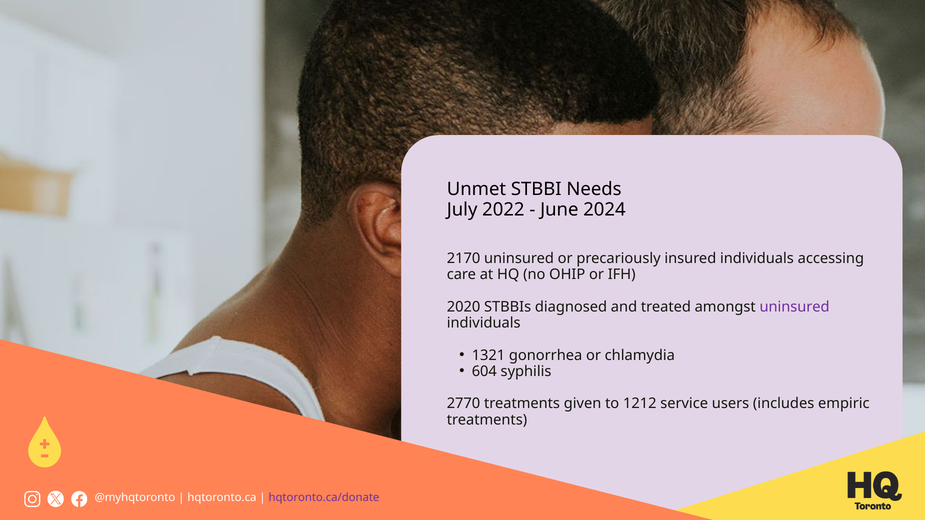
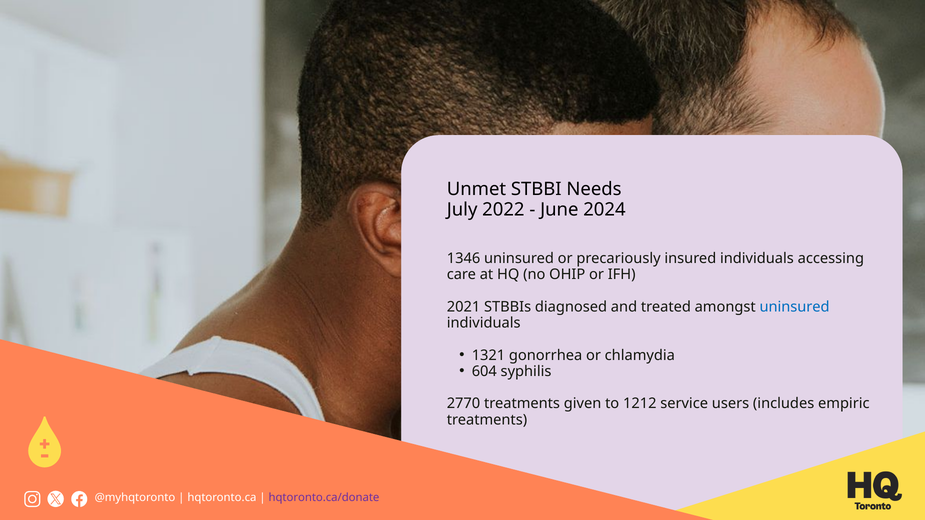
2170: 2170 -> 1346 (464, 258)
2020: 2020 -> 2021 (464, 307)
uninsured colour: purple -> blue (795, 307)
